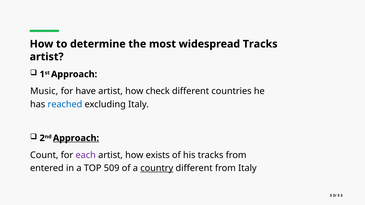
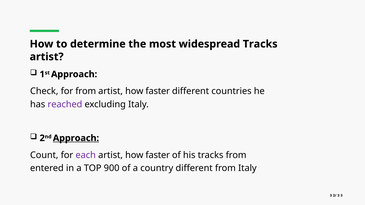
Music: Music -> Check (44, 91)
for have: have -> from (86, 91)
check: check -> faster (158, 91)
reached colour: blue -> purple (65, 104)
exists: exists -> faster (158, 155)
509: 509 -> 900 (112, 168)
country underline: present -> none (157, 168)
